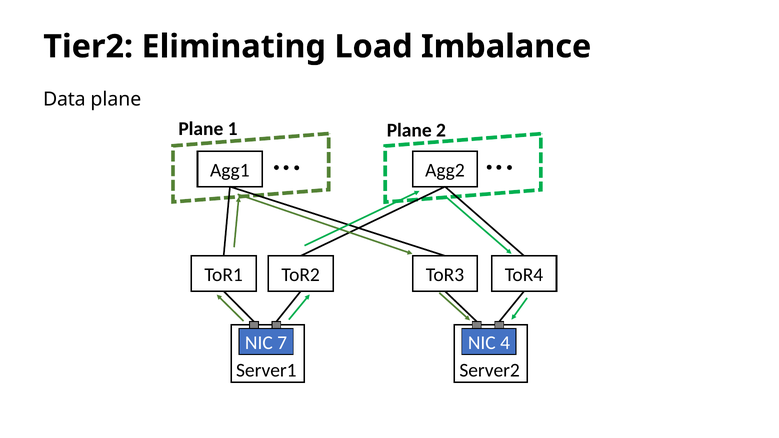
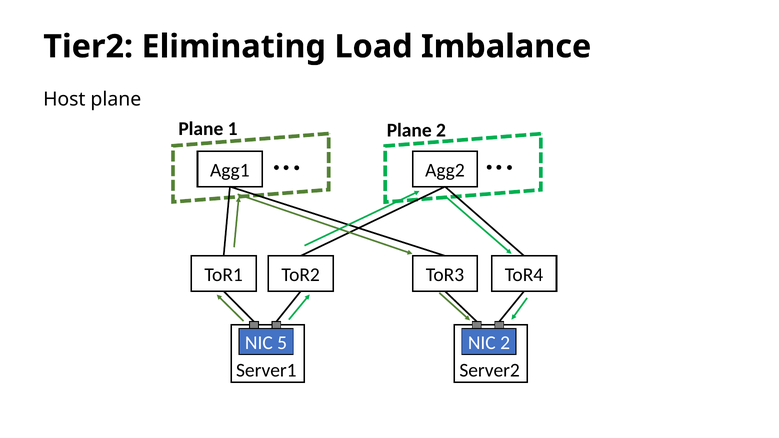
Data: Data -> Host (64, 99)
7: 7 -> 5 (282, 343)
NIC 4: 4 -> 2 (505, 343)
